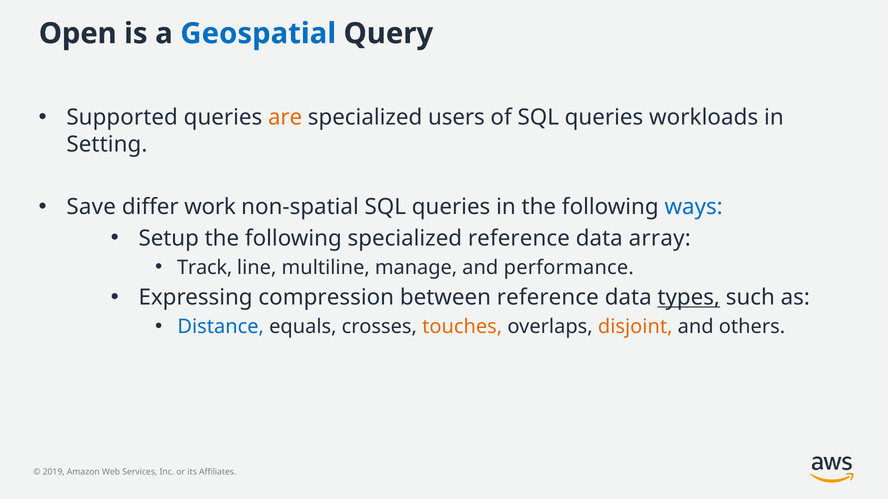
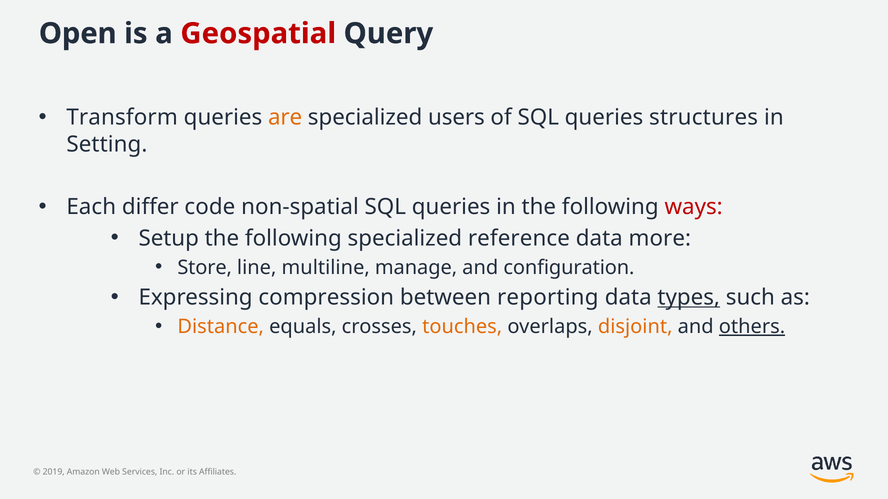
Geospatial colour: blue -> red (258, 34)
Supported: Supported -> Transform (122, 118)
workloads: workloads -> structures (704, 118)
Save: Save -> Each (91, 207)
work: work -> code (210, 207)
ways colour: blue -> red (694, 207)
array: array -> more (660, 238)
Track: Track -> Store (205, 268)
performance: performance -> configuration (569, 268)
between reference: reference -> reporting (548, 298)
Distance colour: blue -> orange (221, 327)
others underline: none -> present (752, 327)
